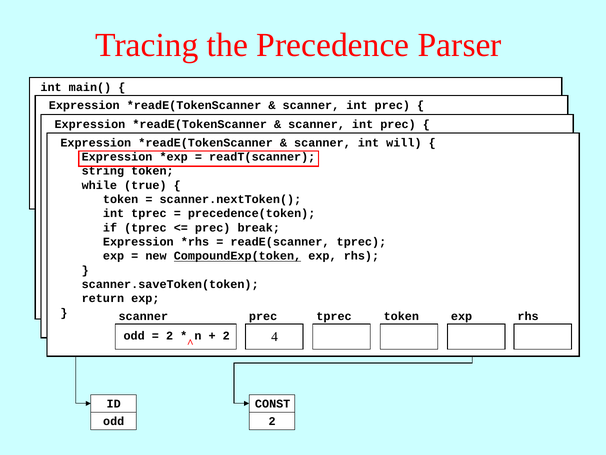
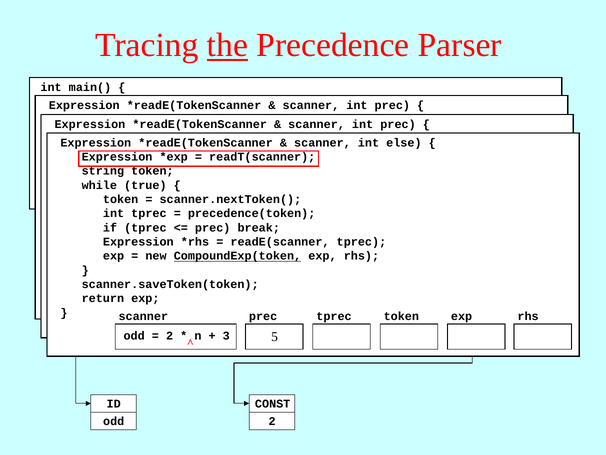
the underline: none -> present (227, 45)
will: will -> else (404, 143)
2: 2 -> 3 (226, 335)
4: 4 -> 5 (275, 336)
